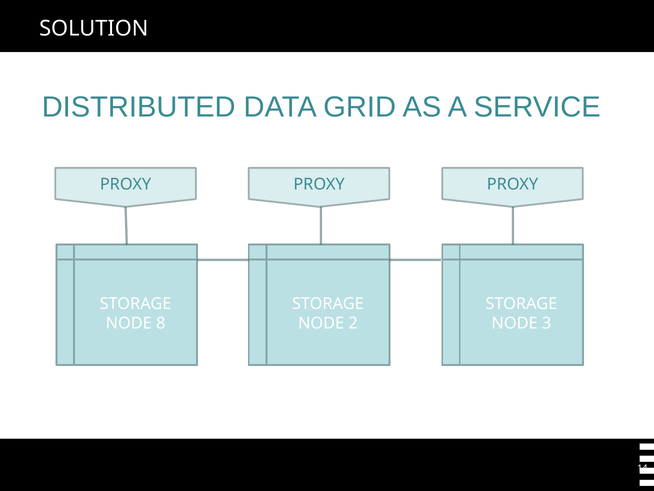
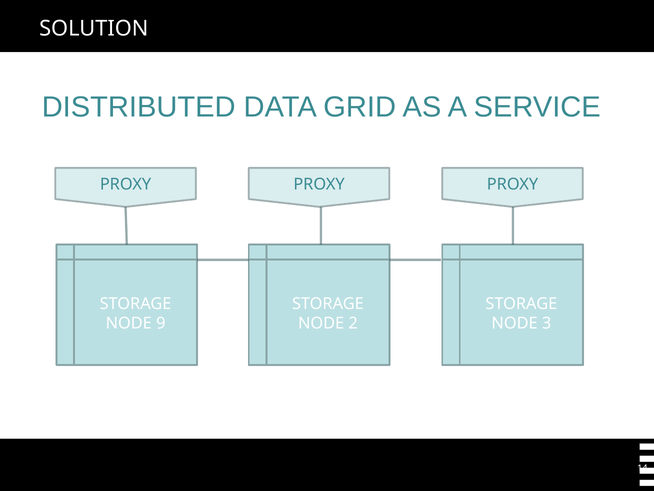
8: 8 -> 9 (161, 323)
